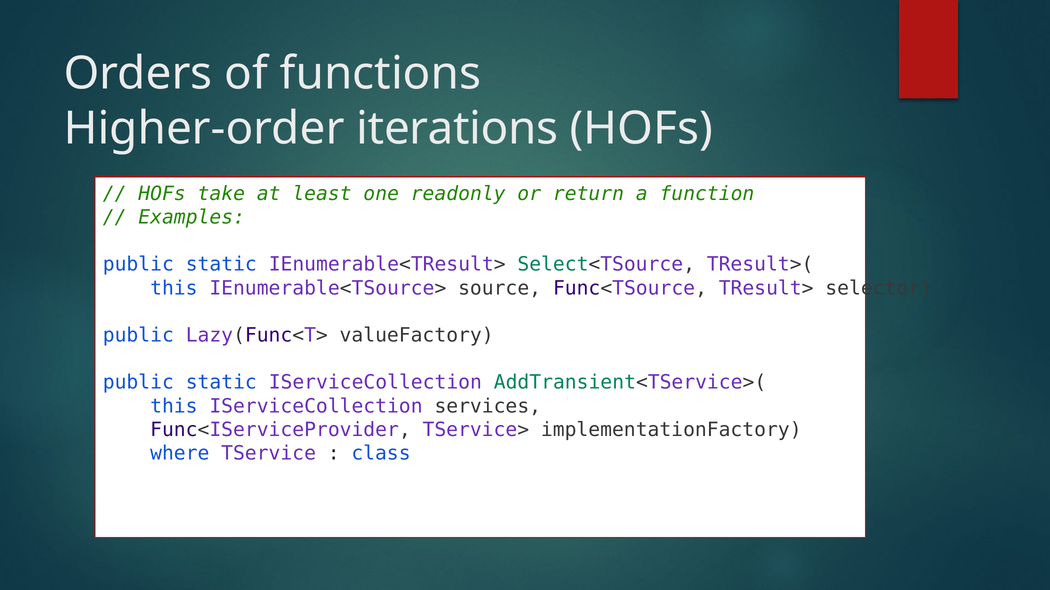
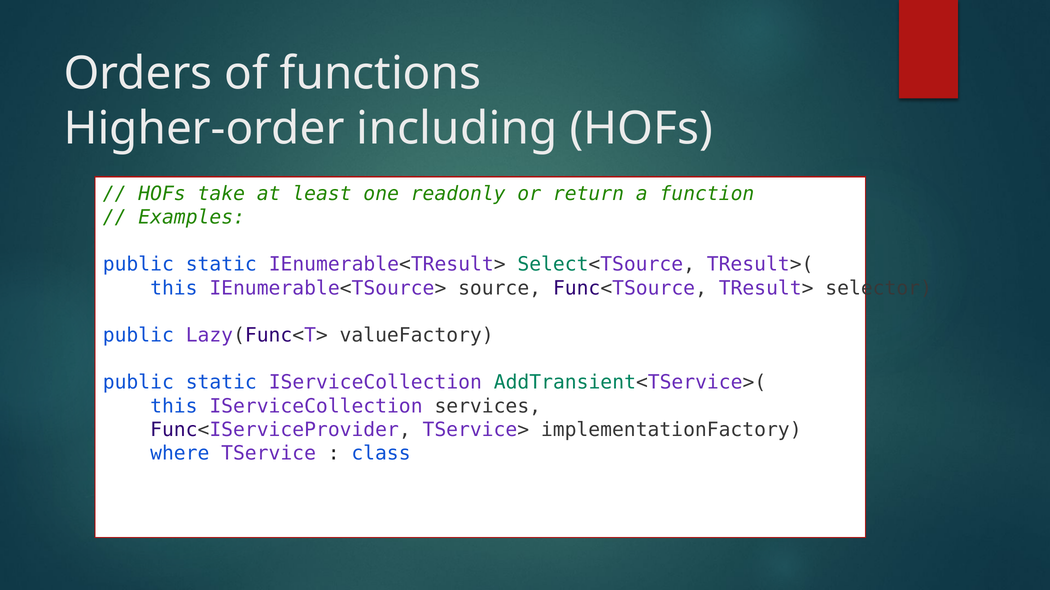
iterations: iterations -> including (457, 129)
